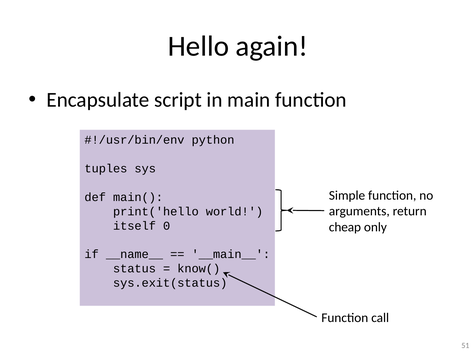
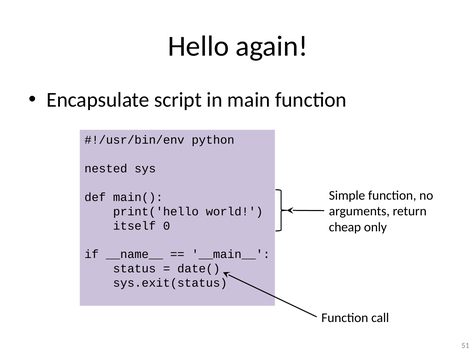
tuples: tuples -> nested (106, 169)
know(: know( -> date( (199, 269)
